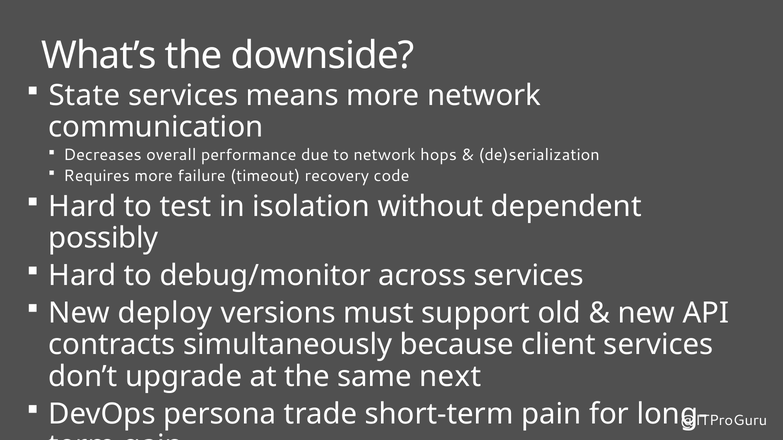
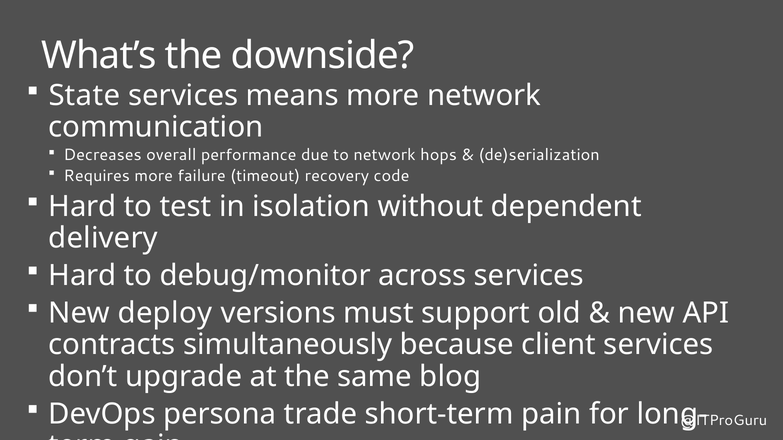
possibly: possibly -> delivery (103, 238)
next: next -> blog (450, 377)
